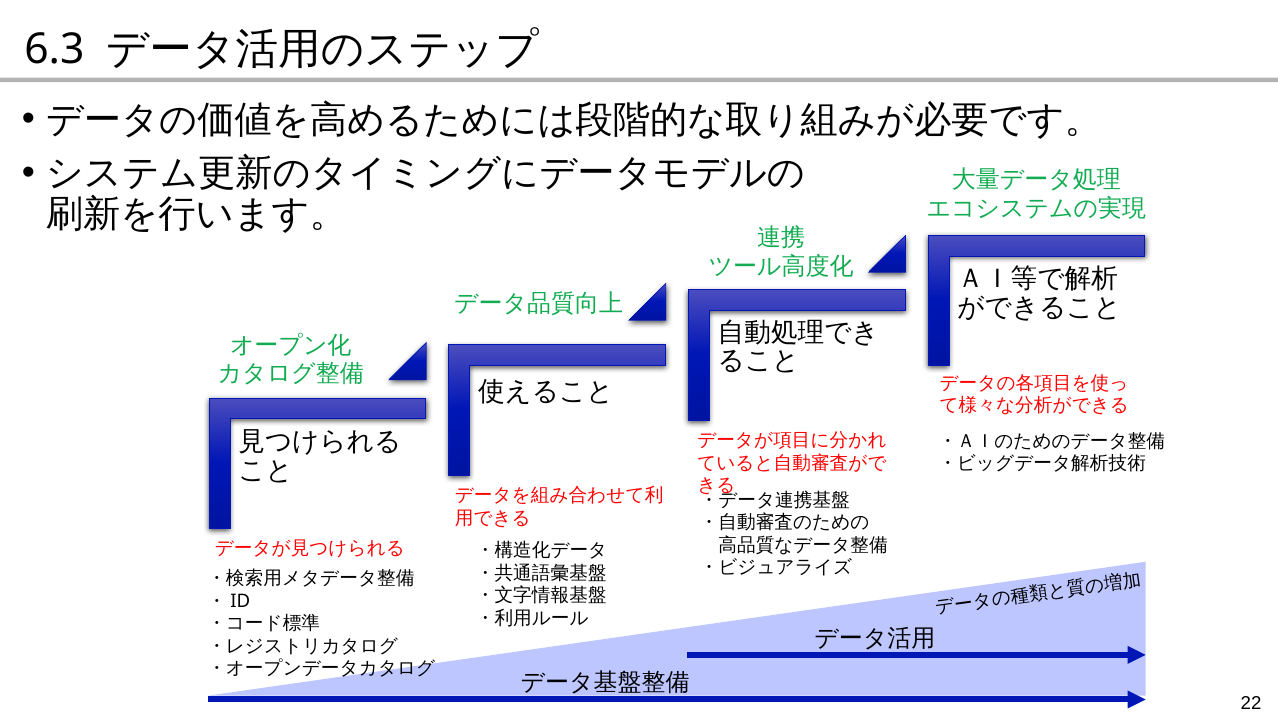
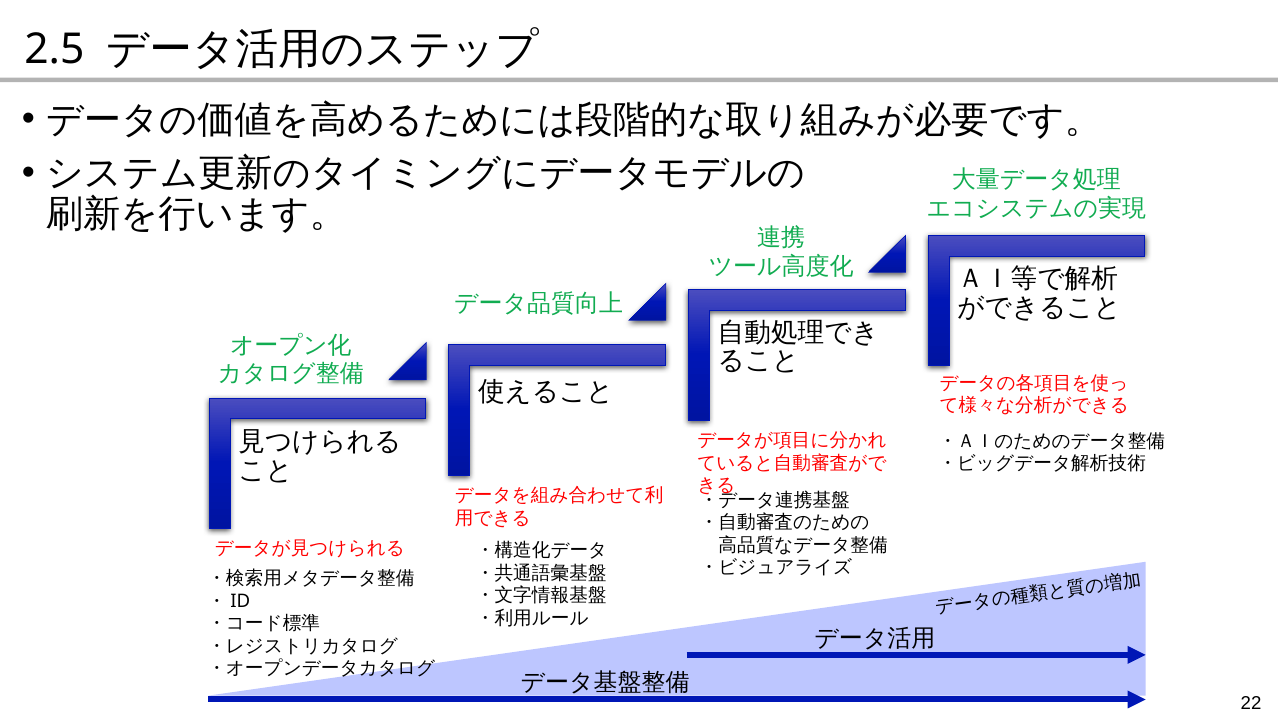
6.3: 6.3 -> 2.5 (54, 49)
